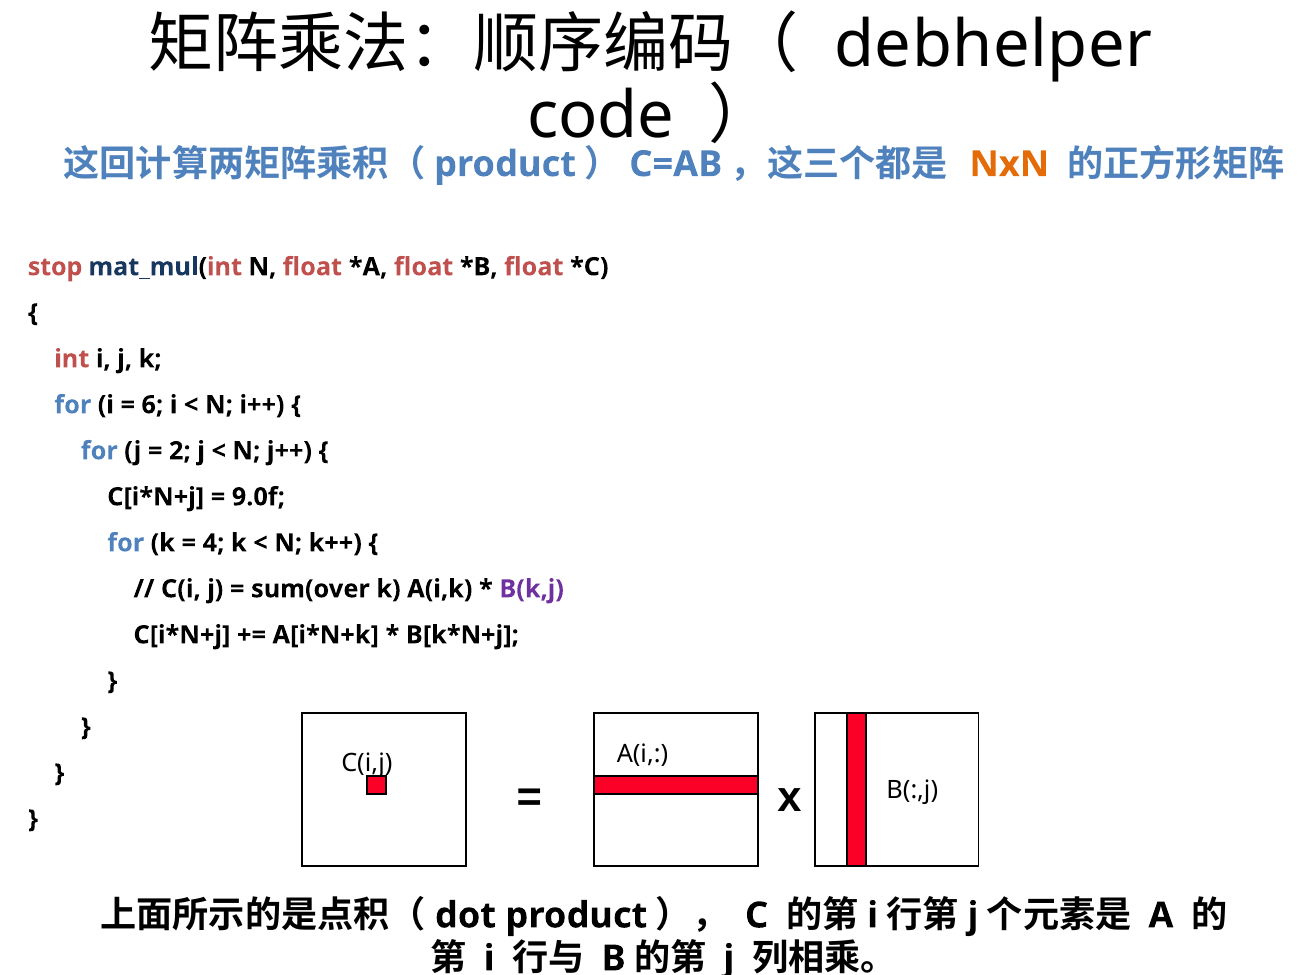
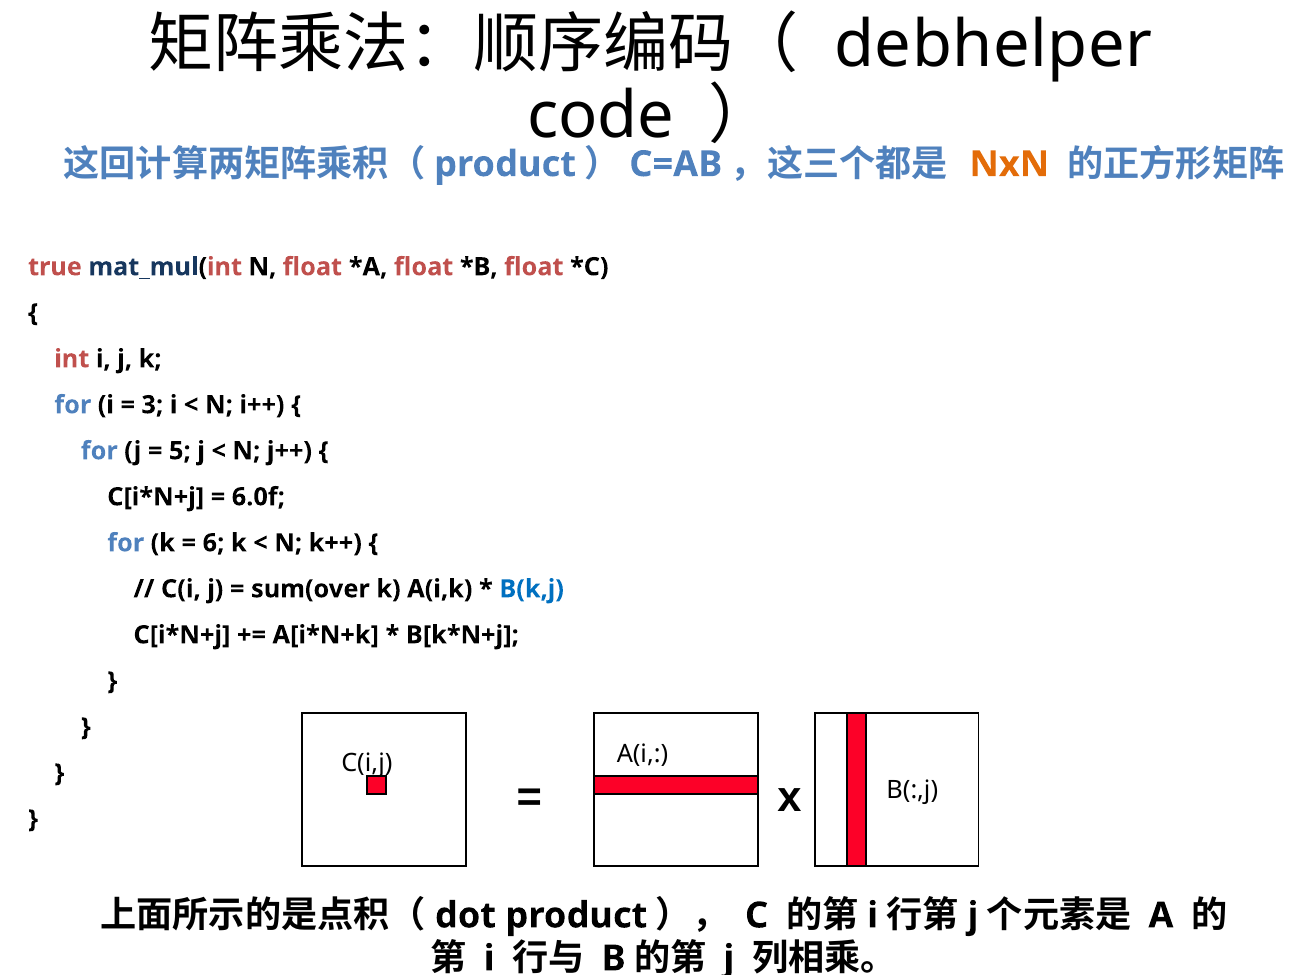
stop: stop -> true (55, 267)
6: 6 -> 3 (152, 405)
2: 2 -> 5 (180, 451)
9.0f: 9.0f -> 6.0f (258, 497)
4: 4 -> 6 (213, 543)
B(k,j colour: purple -> blue (532, 589)
